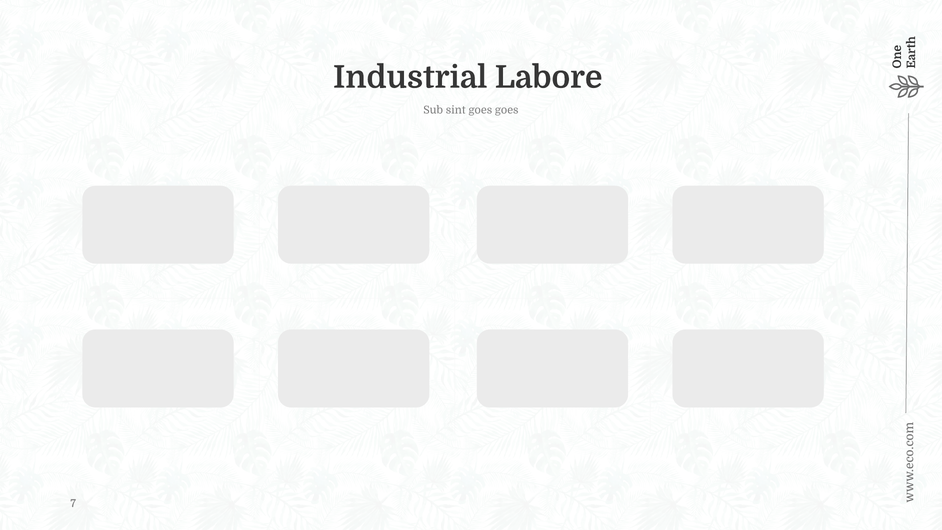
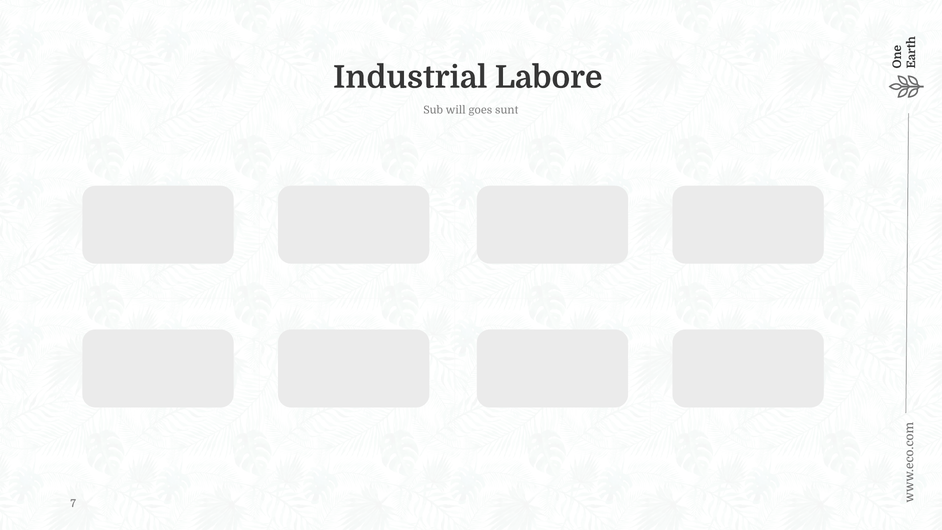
sint: sint -> will (456, 110)
goes goes: goes -> sunt (507, 110)
